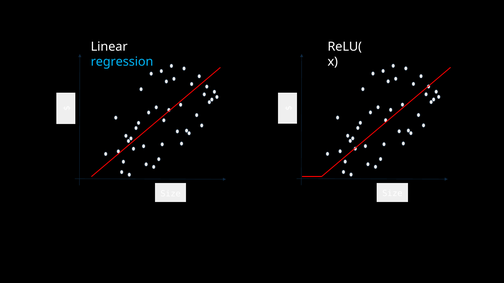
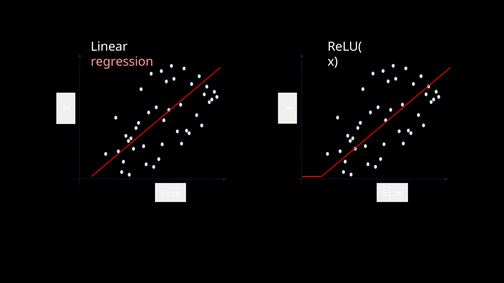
regression colour: light blue -> pink (122, 62)
